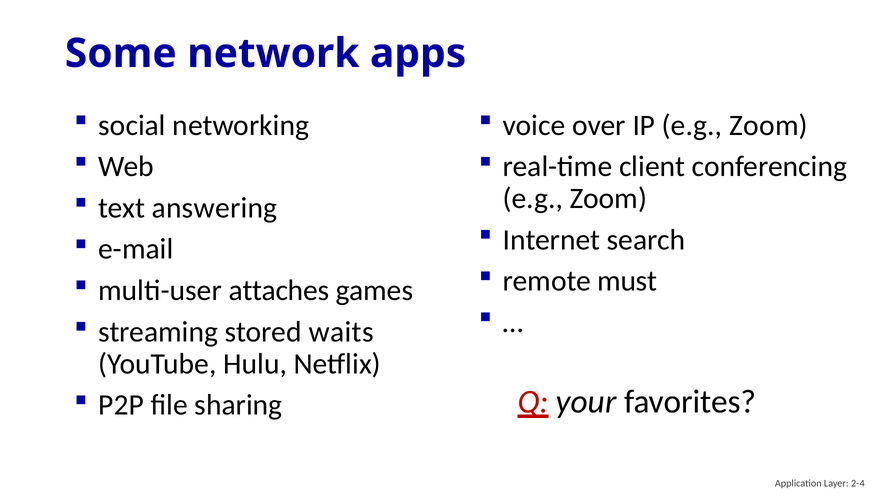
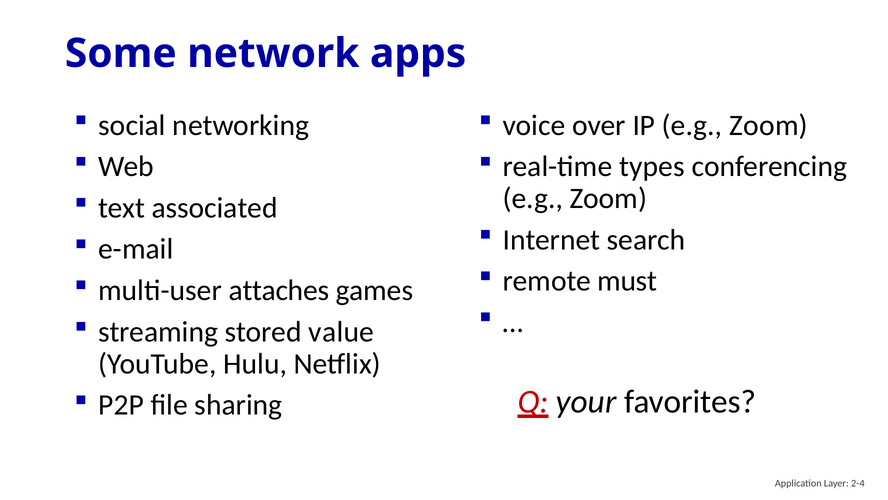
client: client -> types (652, 166)
answering: answering -> associated (215, 208)
waits: waits -> value (341, 331)
